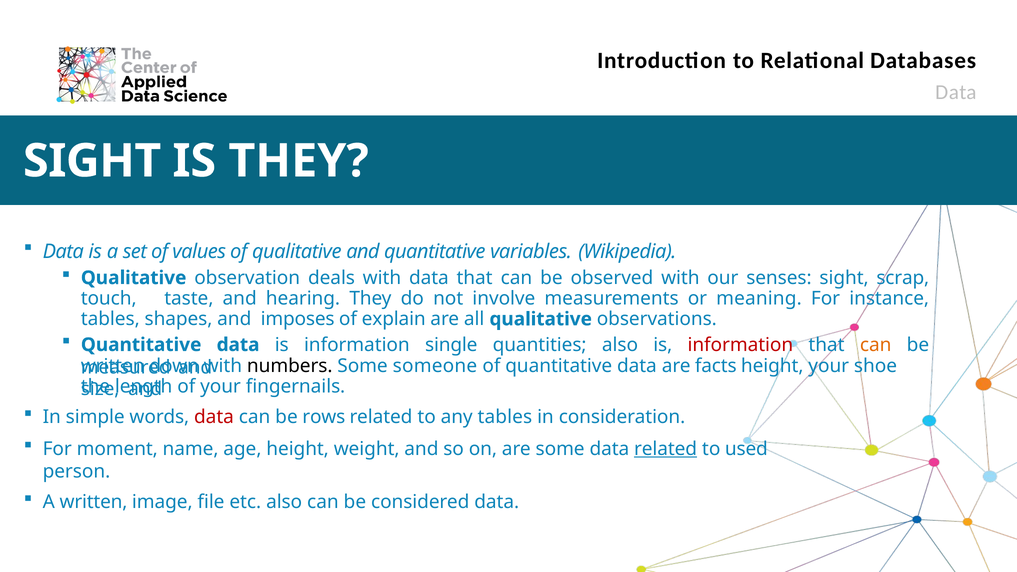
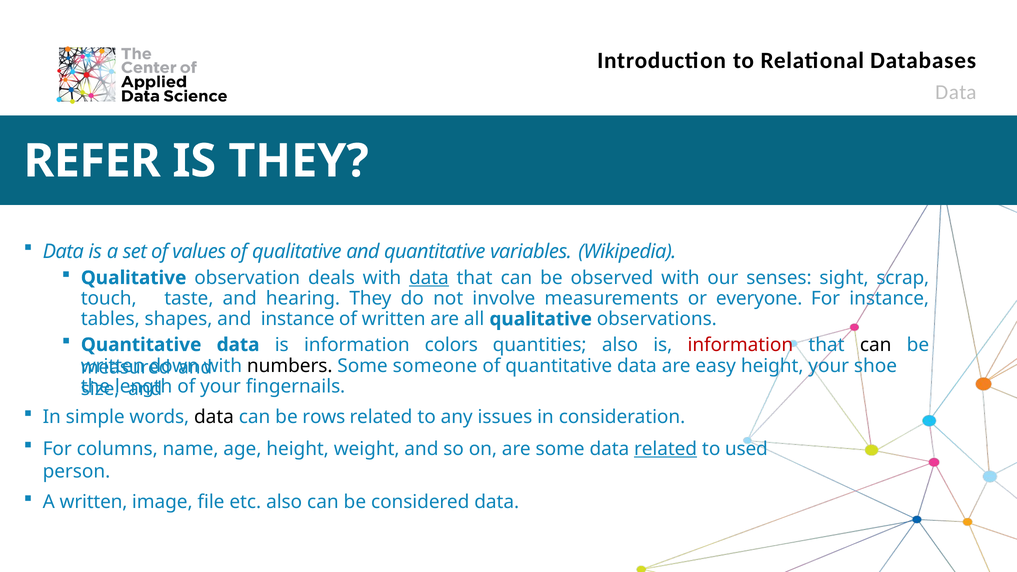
SIGHT: SIGHT -> REFER (92, 161)
data underline: none -> present (429, 278)
meaning: meaning -> everyone (759, 298)
and imposes: imposes -> instance (298, 319)
of explain: explain -> written (394, 319)
single: single -> colors (451, 345)
can colour: orange -> black (876, 345)
facts: facts -> easy (716, 366)
data colour: red -> black (214, 417)
any tables: tables -> issues (505, 417)
moment: moment -> columns (117, 449)
